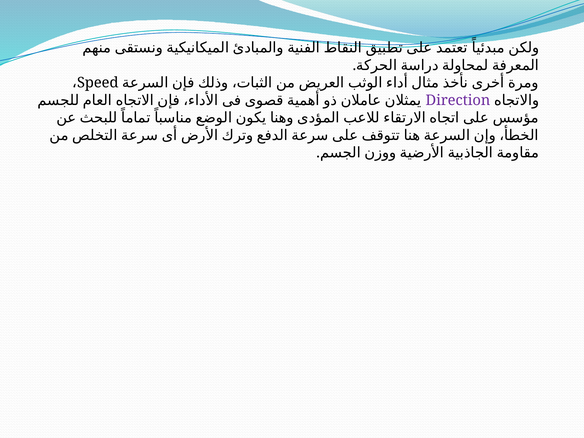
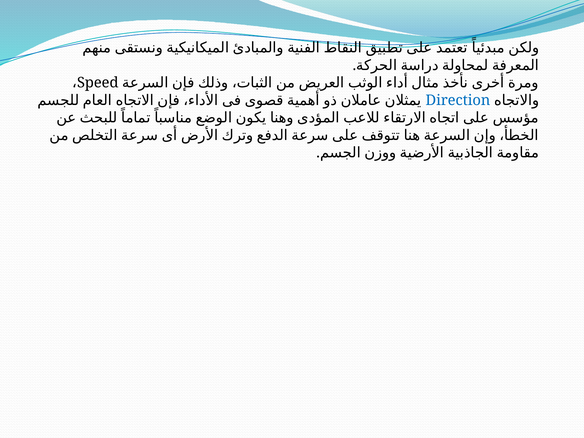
Direction colour: purple -> blue (458, 100)
